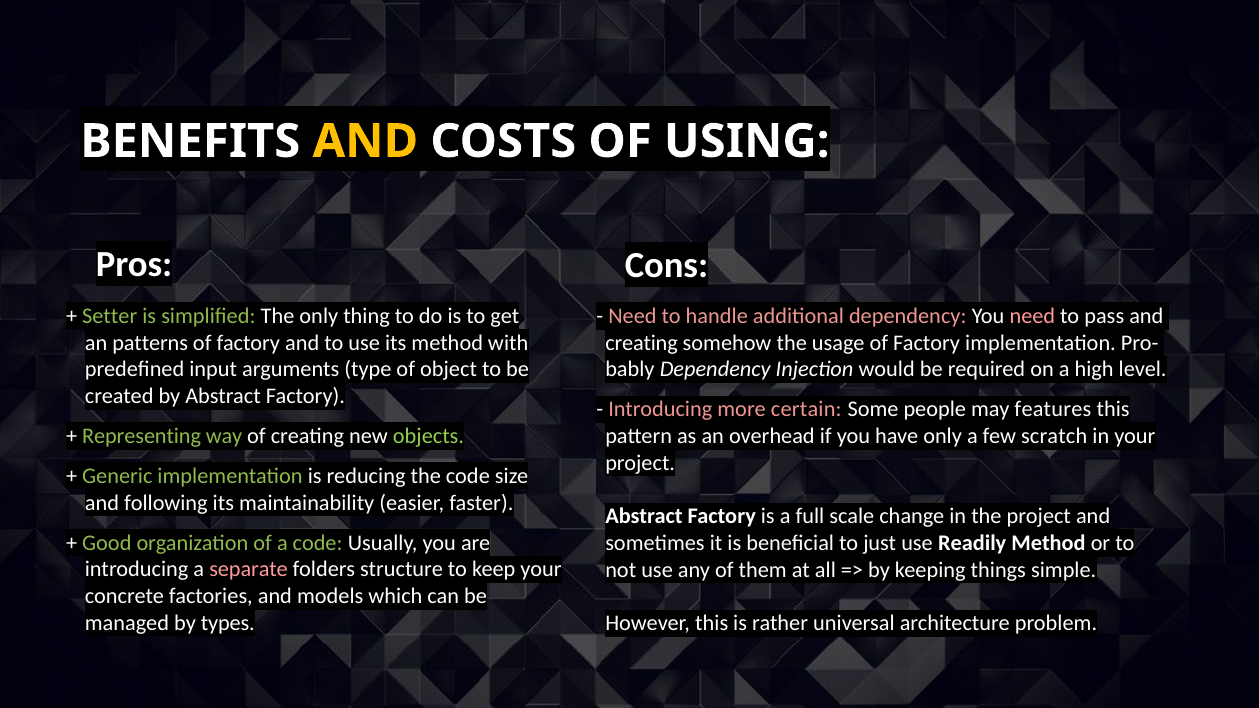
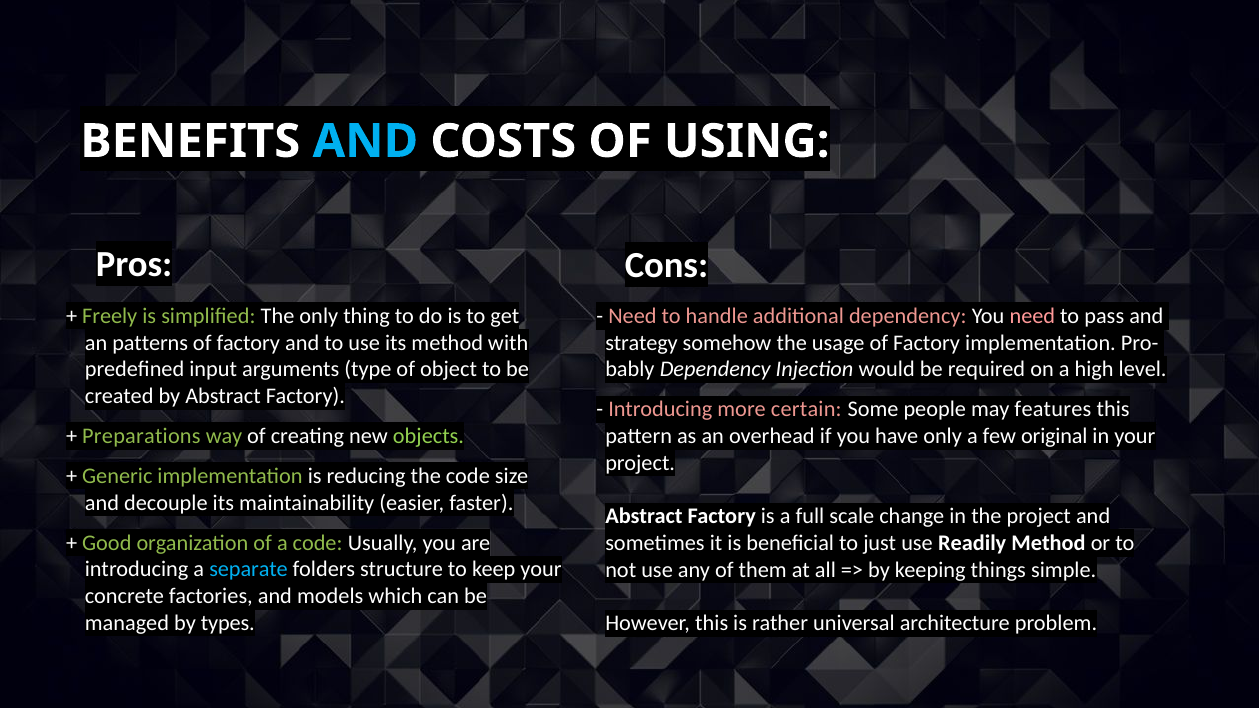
AND colour: yellow -> light blue (365, 141)
Setter: Setter -> Freely (110, 316)
creating: creating -> strategy (642, 343)
Representing: Representing -> Preparations (141, 436)
scratch: scratch -> original (1054, 436)
following: following -> decouple (166, 503)
separate colour: pink -> light blue (249, 570)
